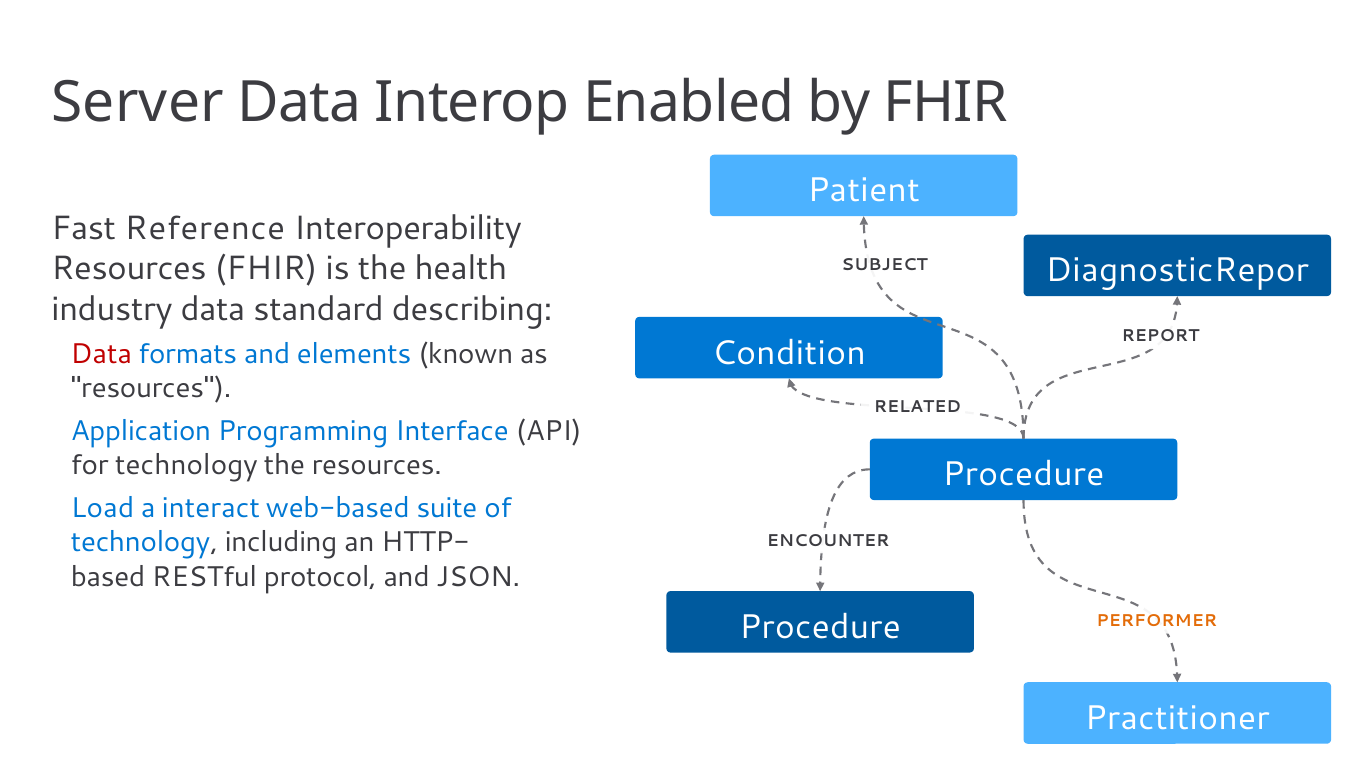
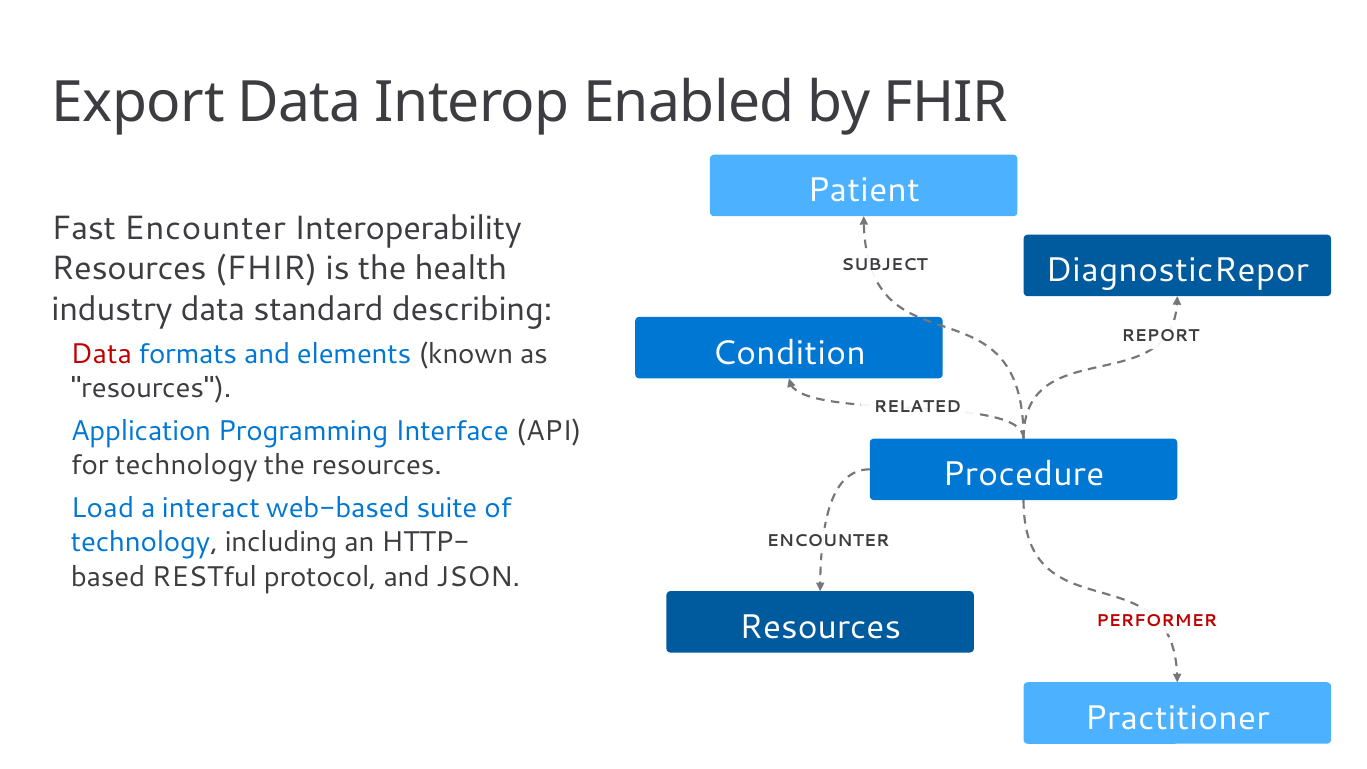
Server: Server -> Export (138, 103)
Fast Reference: Reference -> Encounter (205, 228)
Procedure: Procedure -> Resources (820, 627)
PERFORMER colour: orange -> red (1157, 621)
